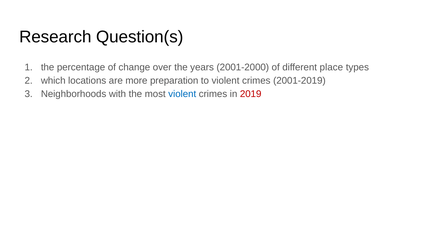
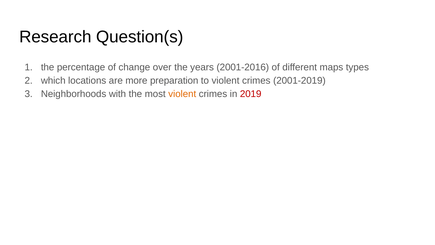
2001-2000: 2001-2000 -> 2001-2016 (243, 67)
place: place -> maps (331, 67)
violent colour: blue -> orange (182, 94)
